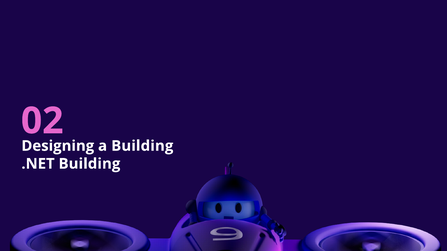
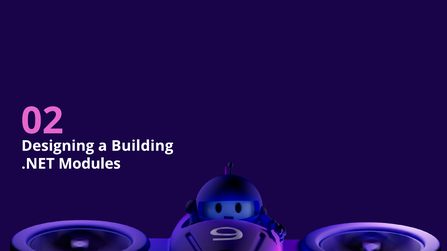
.NET Building: Building -> Modules (90, 164)
